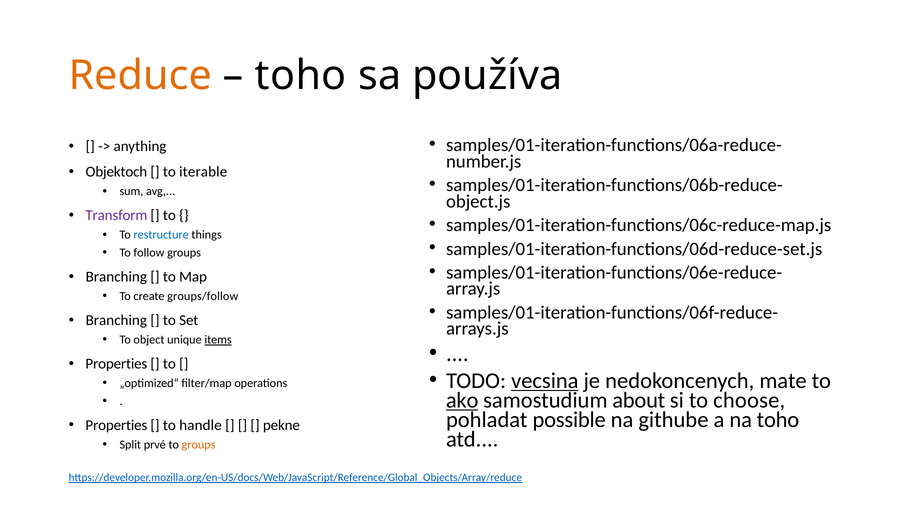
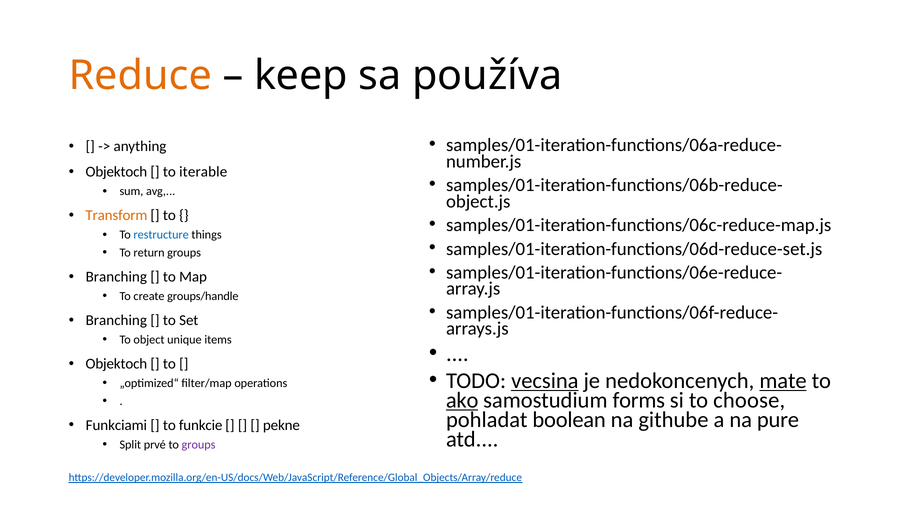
toho: toho -> keep (301, 76)
Transform colour: purple -> orange (116, 216)
follow: follow -> return (149, 253)
groups/follow: groups/follow -> groups/handle (203, 296)
items underline: present -> none (218, 340)
Properties: Properties -> Objektoch (116, 364)
mate underline: none -> present (783, 381)
about: about -> forms (639, 401)
possible: possible -> boolean (569, 420)
na toho: toho -> pure (778, 420)
Properties: Properties -> Funkciami (116, 425)
handle: handle -> funkcie (201, 425)
groups colour: orange -> purple (199, 445)
